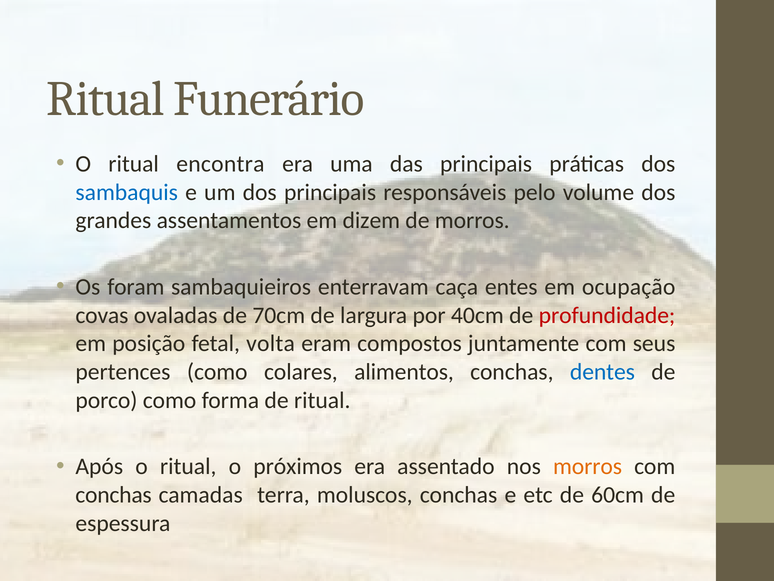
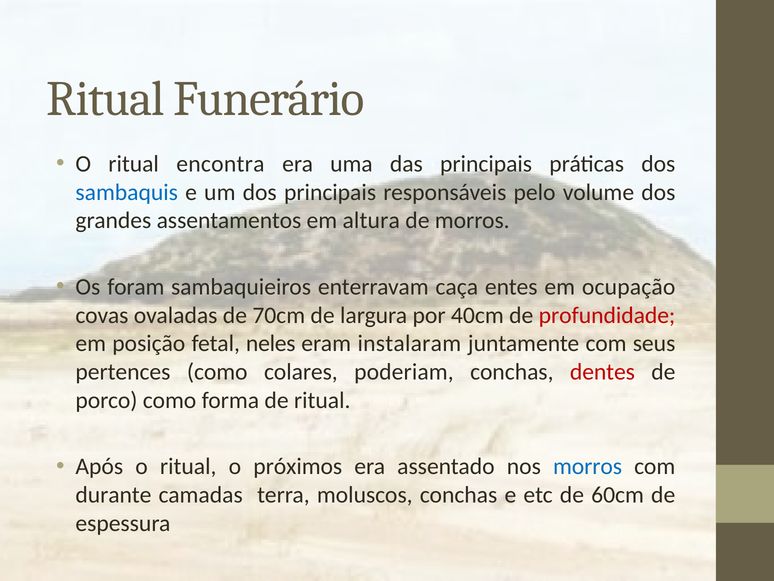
dizem: dizem -> altura (371, 220)
volta: volta -> neles (271, 343)
compostos: compostos -> instalaram (409, 343)
alimentos: alimentos -> poderiam (404, 372)
dentes colour: blue -> red (602, 372)
morros colour: orange -> blue (588, 466)
conchas: conchas -> durante (113, 495)
